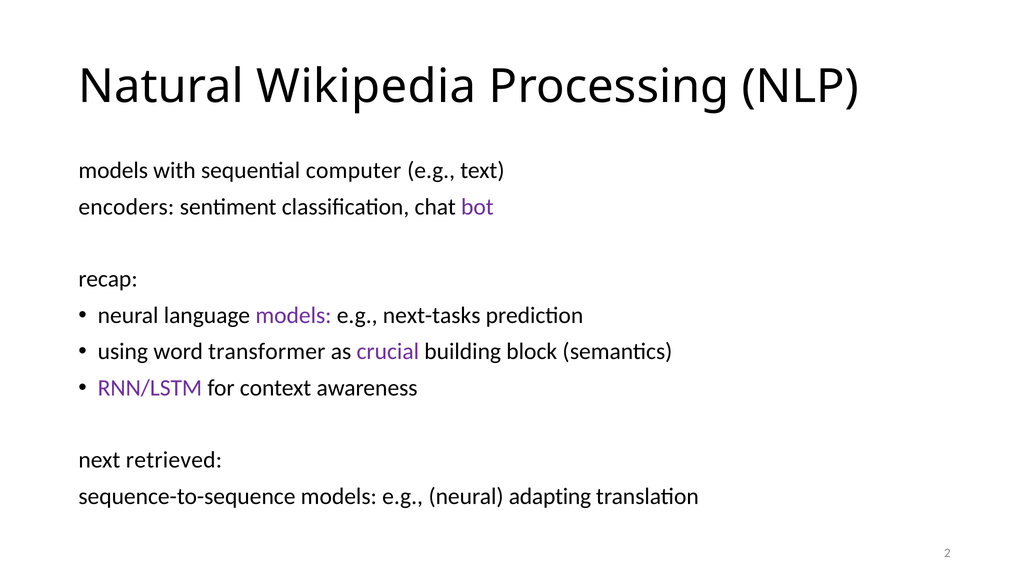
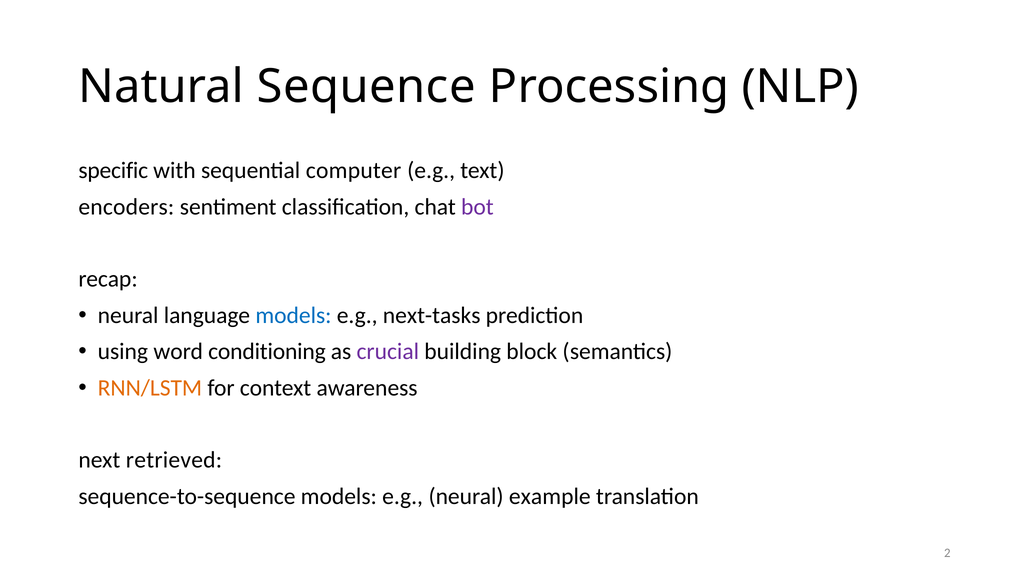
Wikipedia: Wikipedia -> Sequence (366, 86)
models: models -> specific (113, 171)
models colour: purple -> blue (293, 315)
transformer: transformer -> conditioning (267, 351)
RNN/LSTM colour: purple -> orange (150, 388)
adapting: adapting -> example (550, 496)
